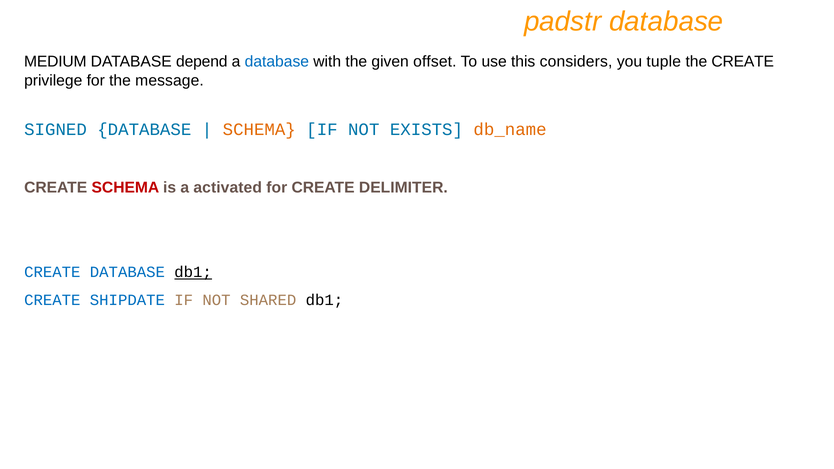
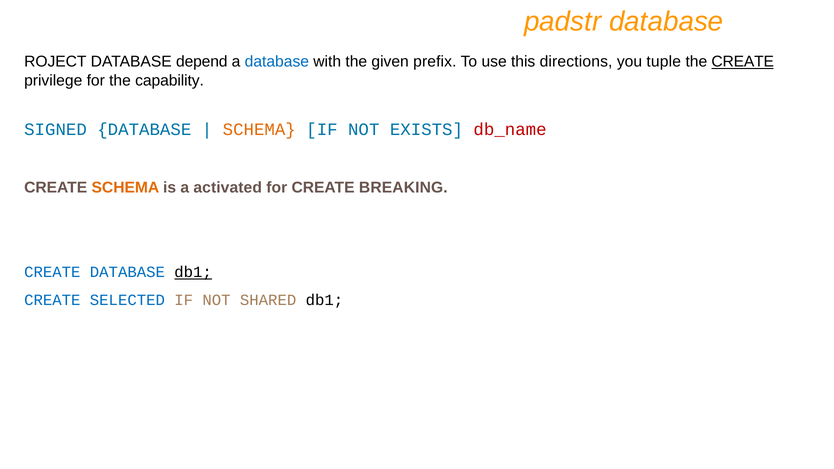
MEDIUM: MEDIUM -> ROJECT (55, 62)
offset: offset -> prefix (435, 62)
considers: considers -> directions (576, 62)
CREATE underline: none -> present (743, 62)
message: message -> capability (170, 80)
db_name colour: orange -> red (510, 130)
SCHEMA colour: red -> orange (125, 188)
DELIMITER: DELIMITER -> BREAKING (403, 188)
SHIPDATE: SHIPDATE -> SELECTED (127, 300)
